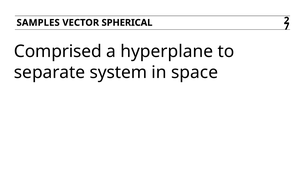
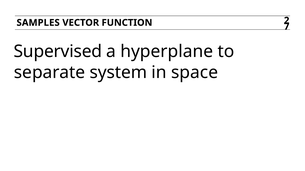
SPHERICAL: SPHERICAL -> FUNCTION (127, 23)
Comprised: Comprised -> Supervised (58, 52)
